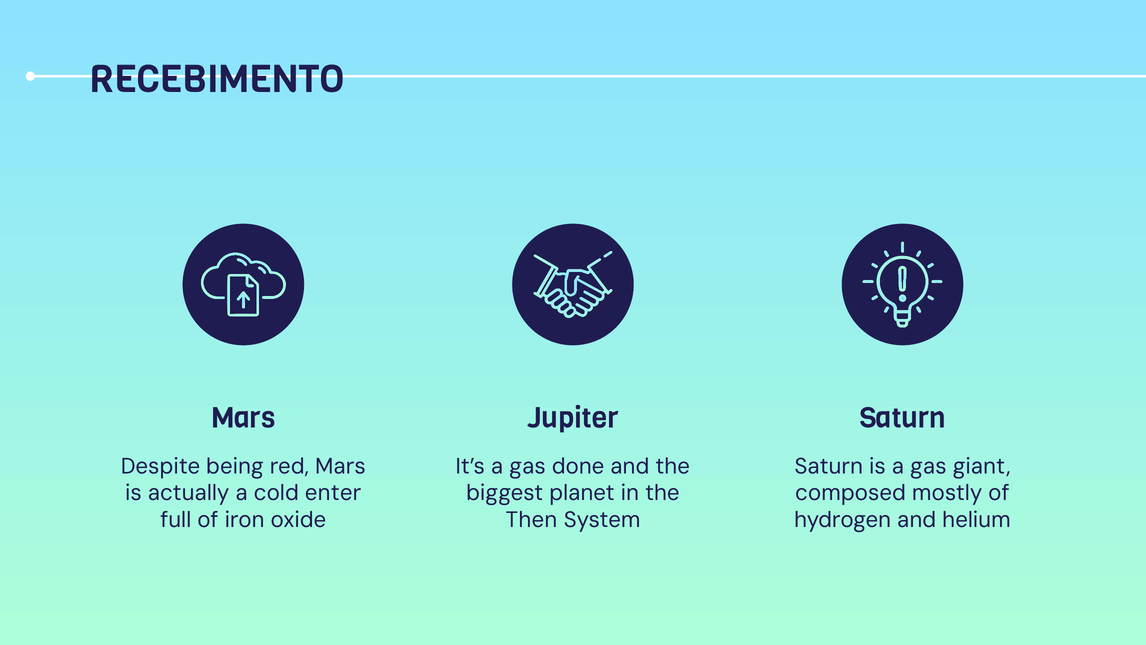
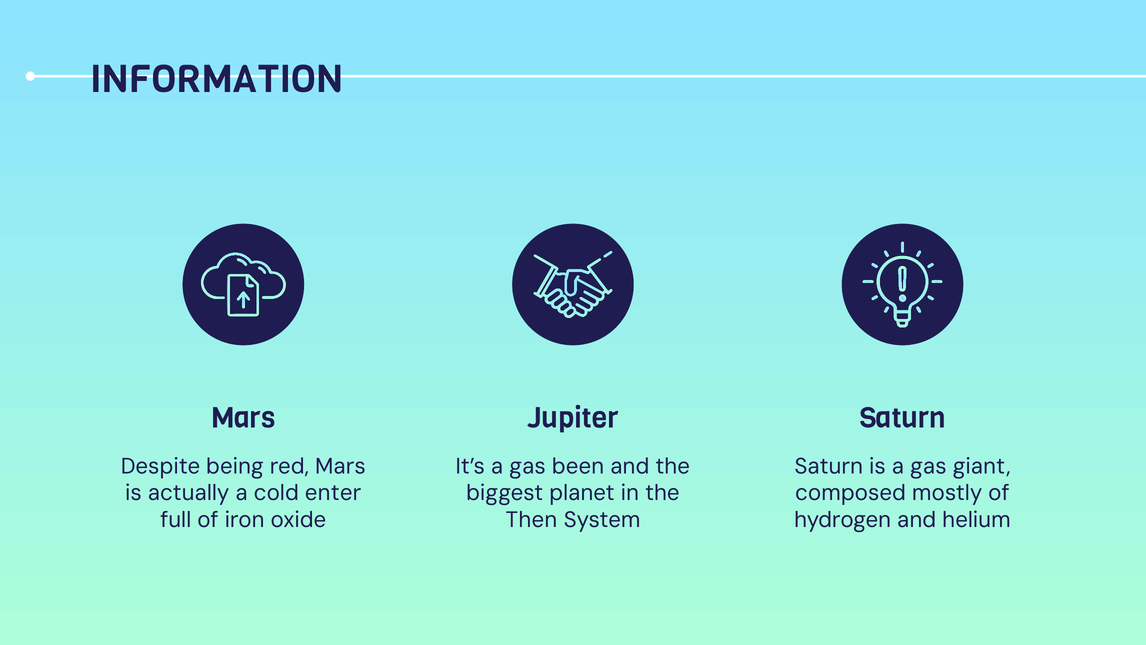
RECEBIMENTO: RECEBIMENTO -> INFORMATION (217, 79)
done: done -> been (578, 466)
